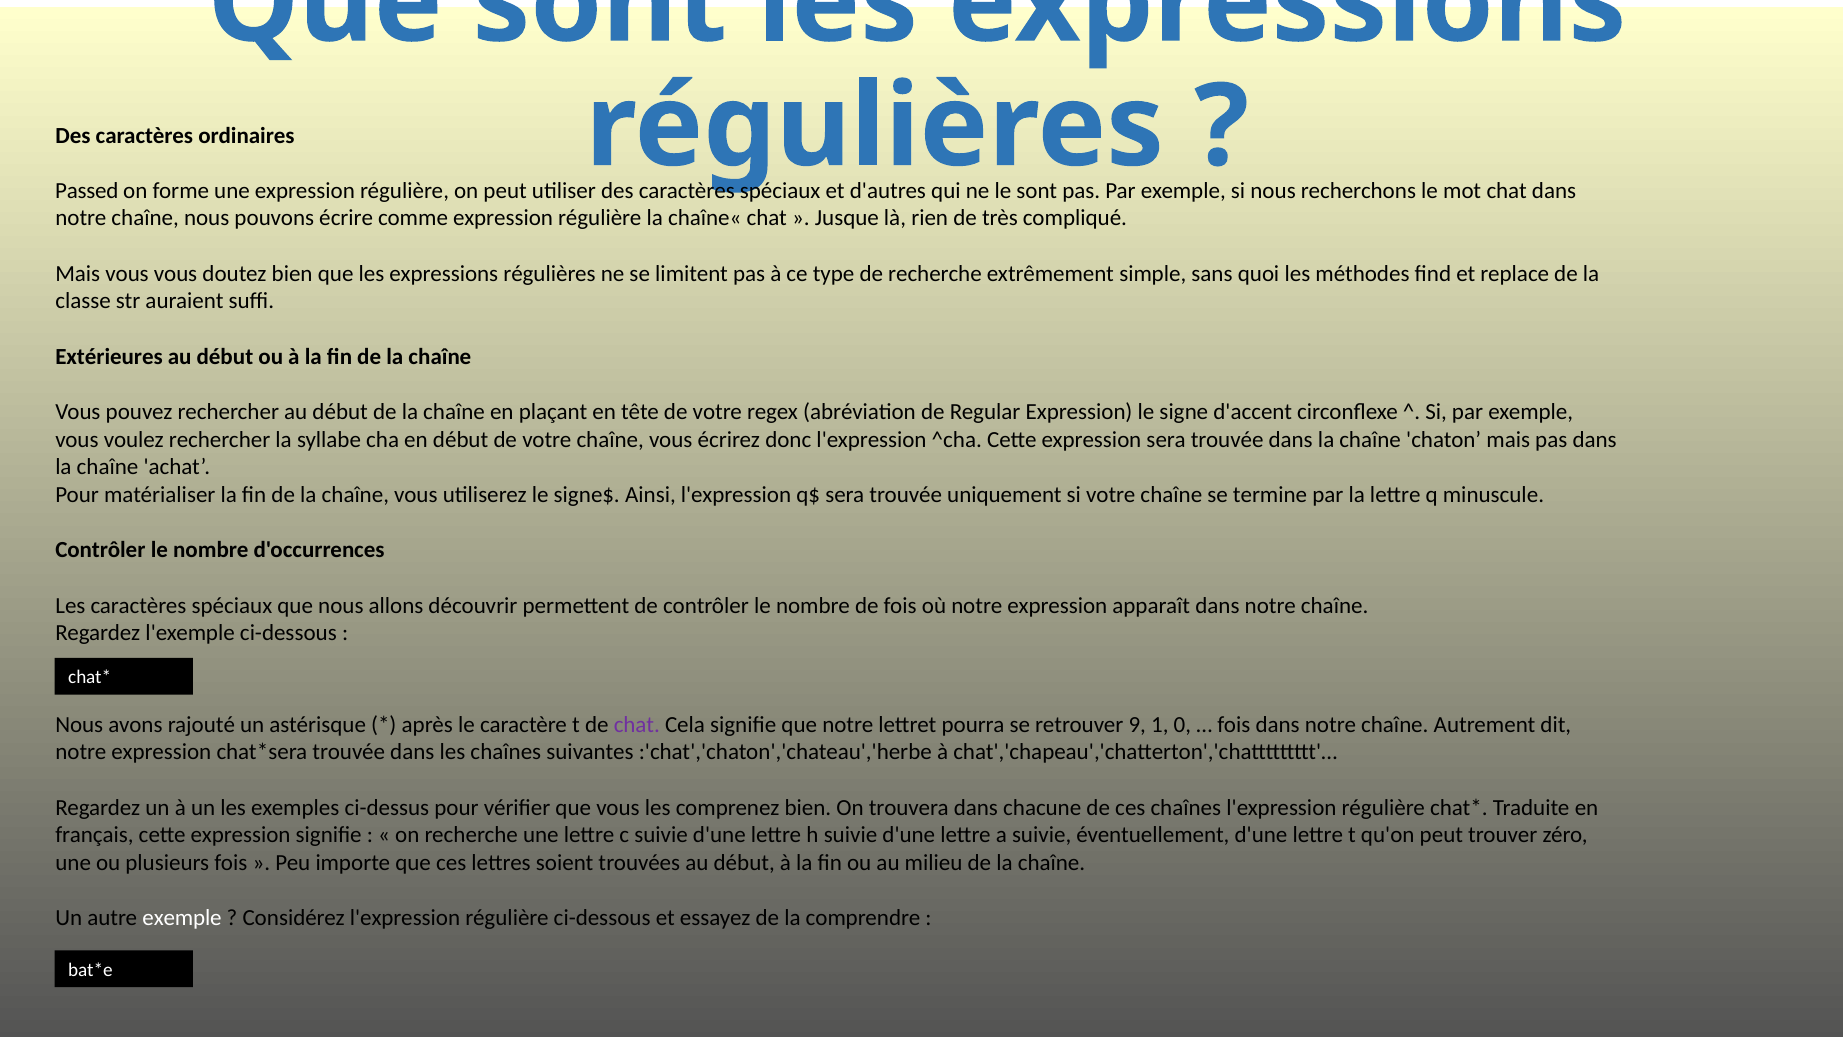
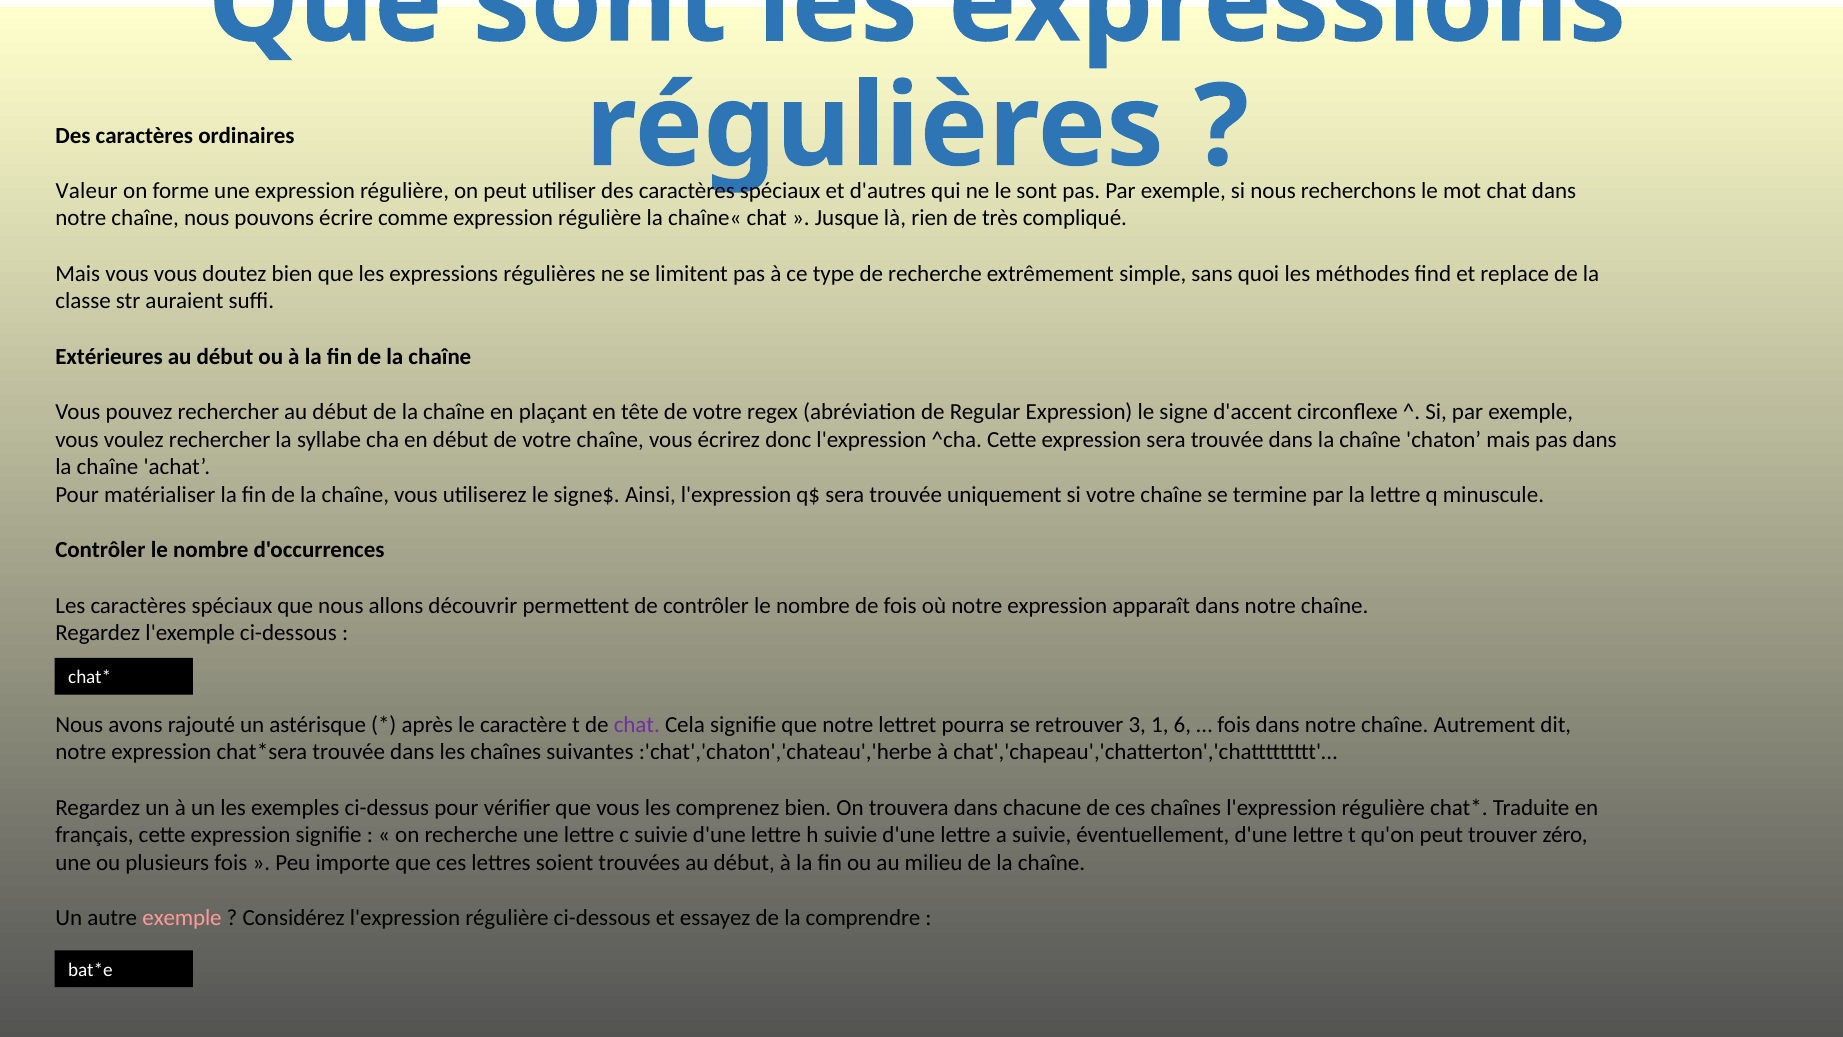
Passed: Passed -> Valeur (87, 191)
9: 9 -> 3 (1137, 724)
0: 0 -> 6 (1182, 724)
exemple colour: white -> pink (182, 918)
